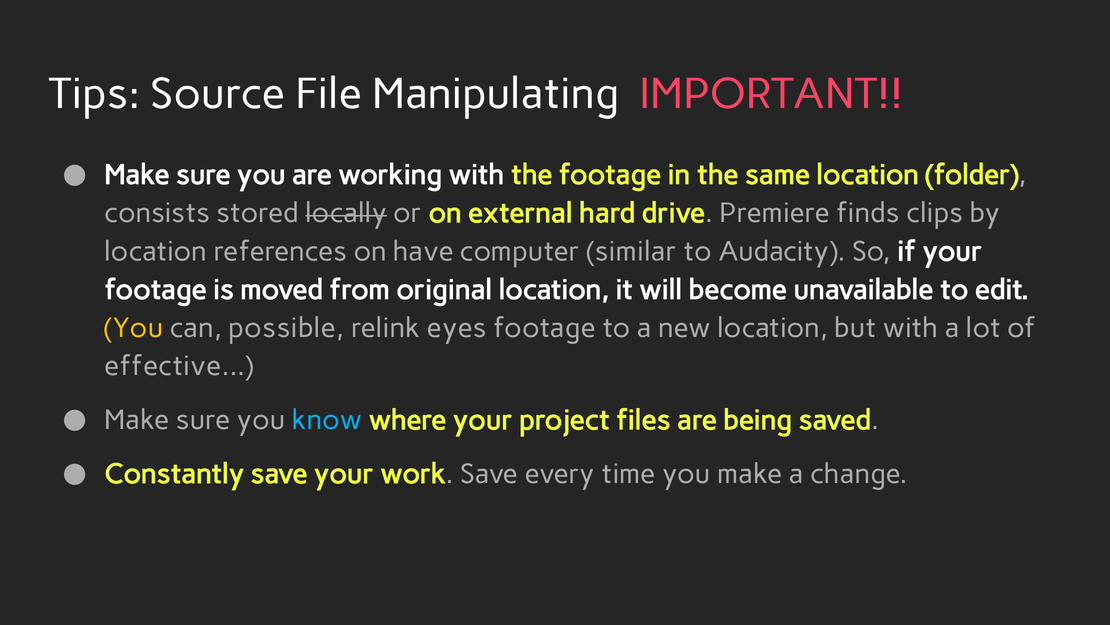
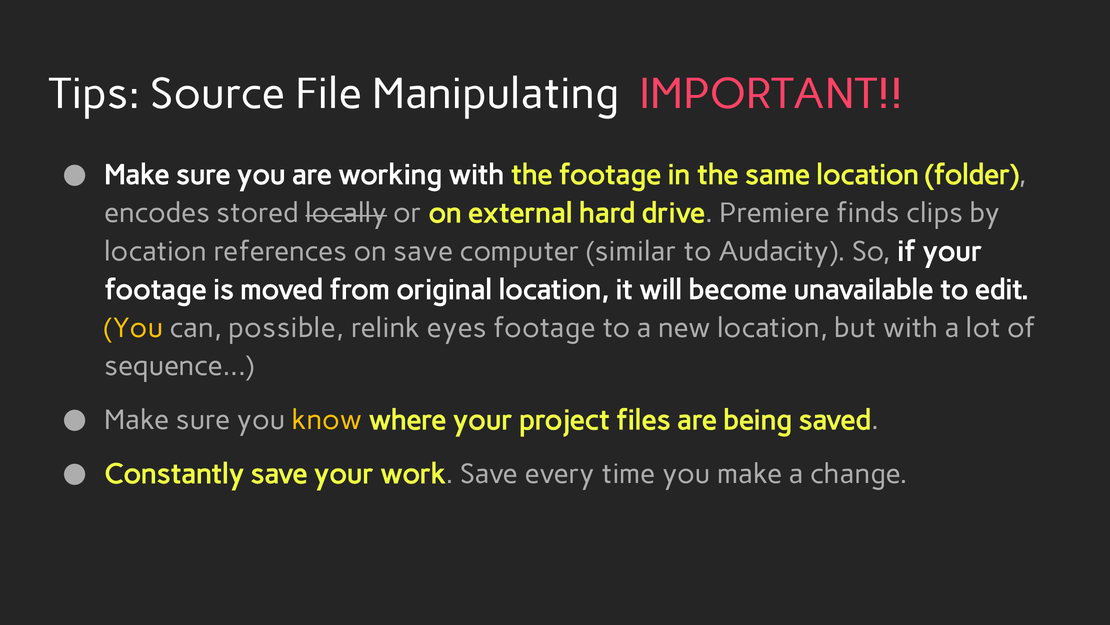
consists: consists -> encodes (157, 213)
on have: have -> save (423, 251)
effective: effective -> sequence (179, 366)
know colour: light blue -> yellow (327, 420)
